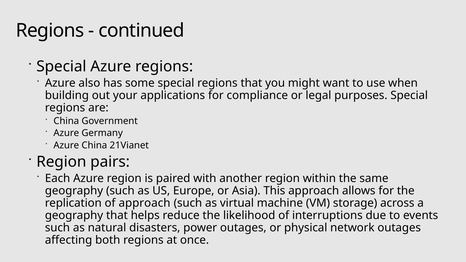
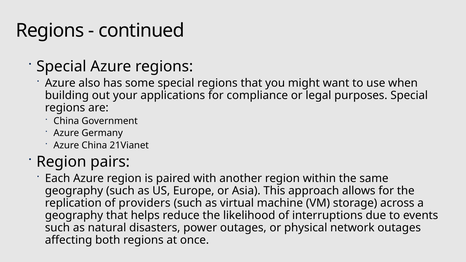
of approach: approach -> providers (145, 203)
